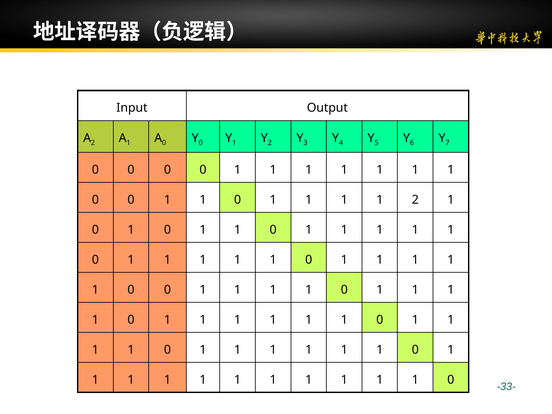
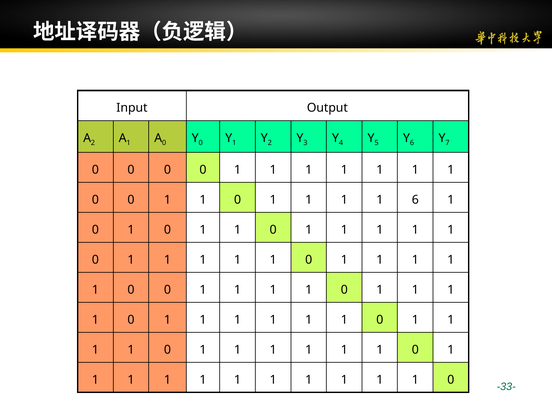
1 2: 2 -> 6 (415, 200)
